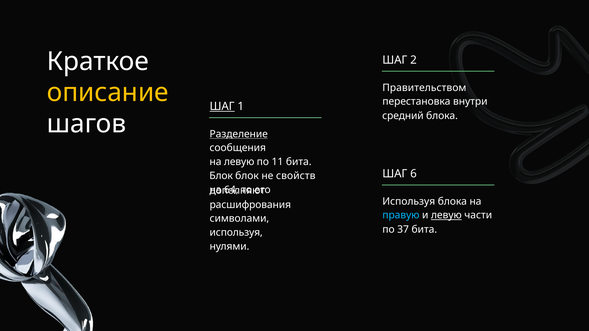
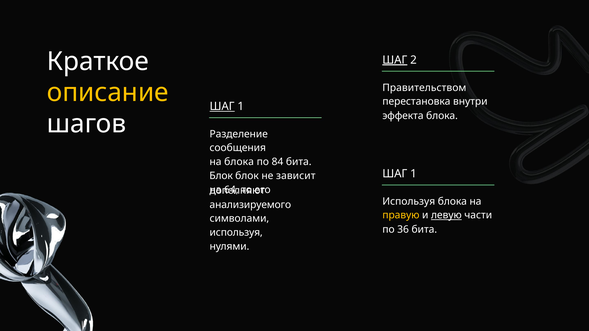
ШАГ underline: none -> present (395, 60)
средний: средний -> эффекта (403, 116)
Разделение underline: present -> none (239, 134)
на левую: левую -> блока (239, 162)
11: 11 -> 84 (277, 162)
6: 6 -> 1 (413, 174)
свойств: свойств -> зависит (296, 176)
расшифрования: расшифрования -> анализируемого (250, 205)
правую colour: light blue -> yellow (401, 215)
37: 37 -> 36 (403, 229)
